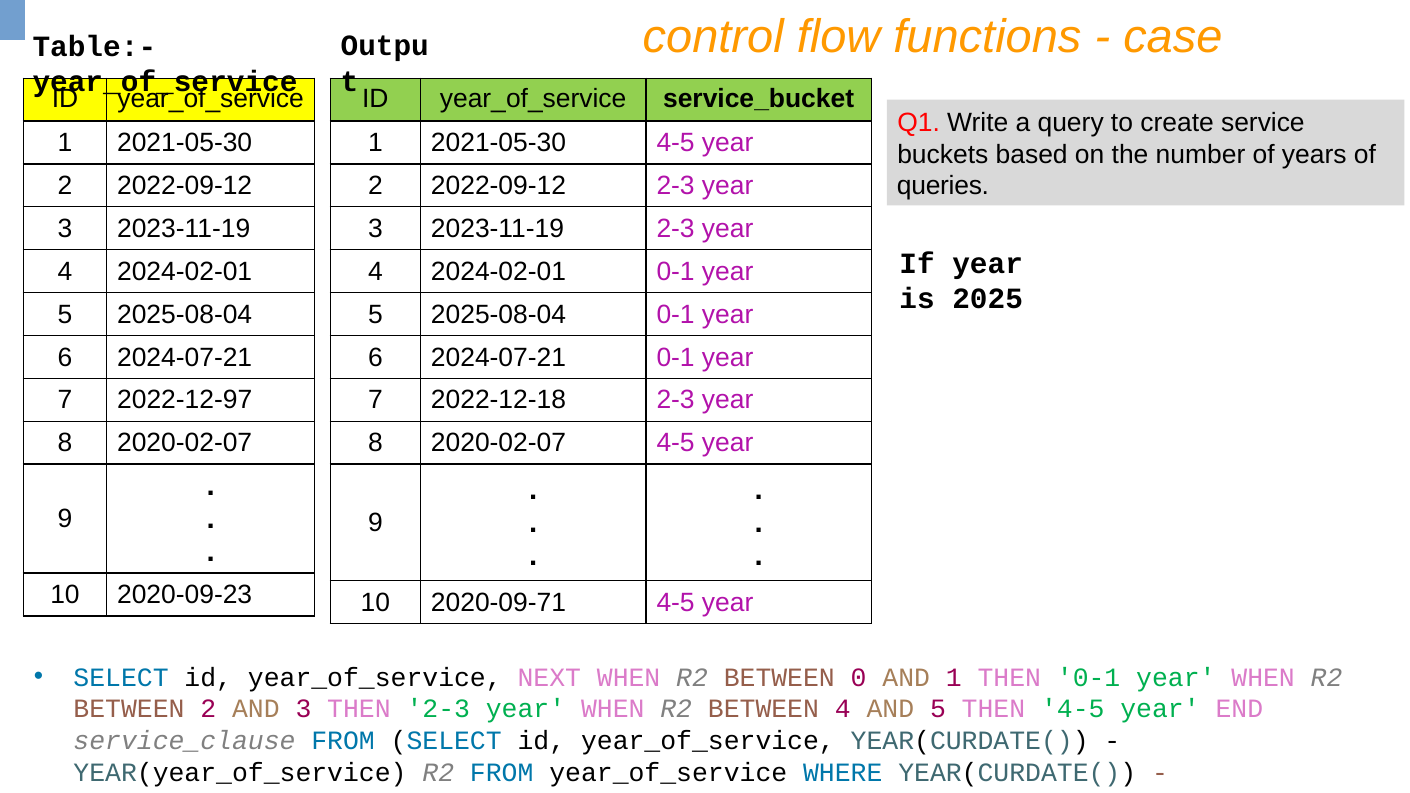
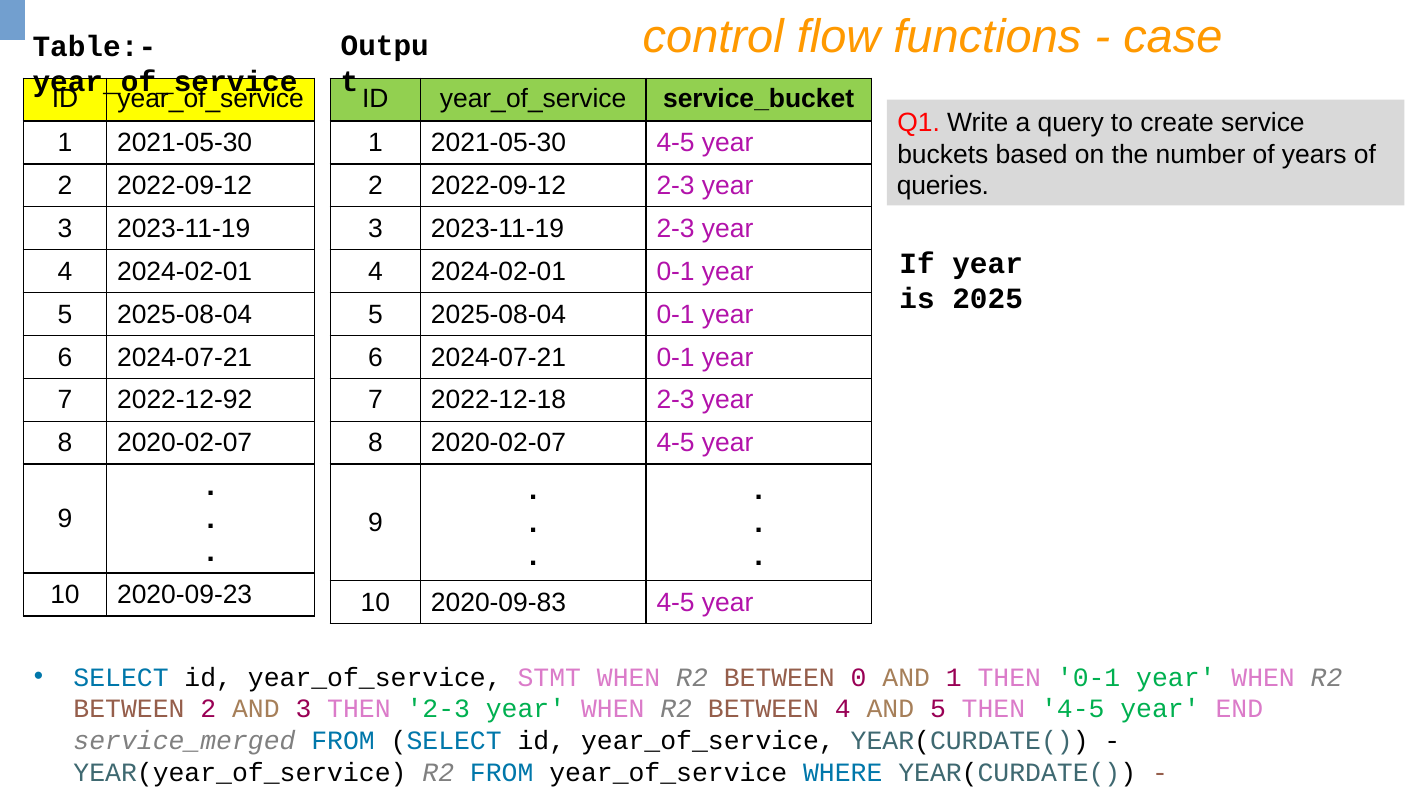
2022-12-97: 2022-12-97 -> 2022-12-92 (185, 400)
2020-09-71: 2020-09-71 -> 2020-09-83 (498, 602)
NEXT: NEXT -> STMT (549, 678)
service_clause: service_clause -> service_merged (184, 741)
